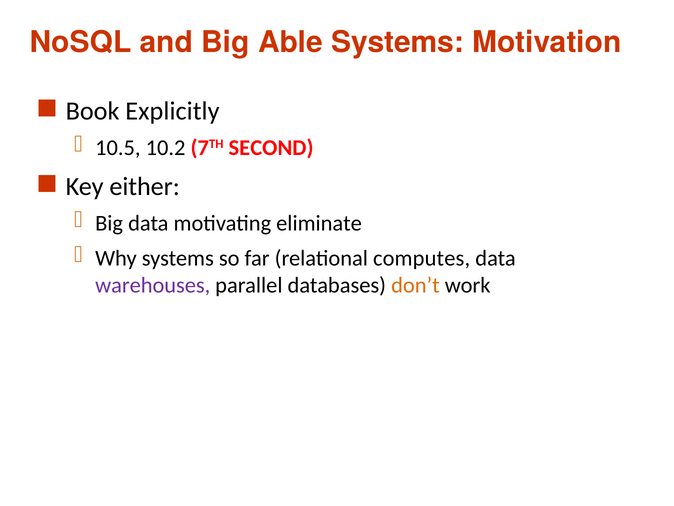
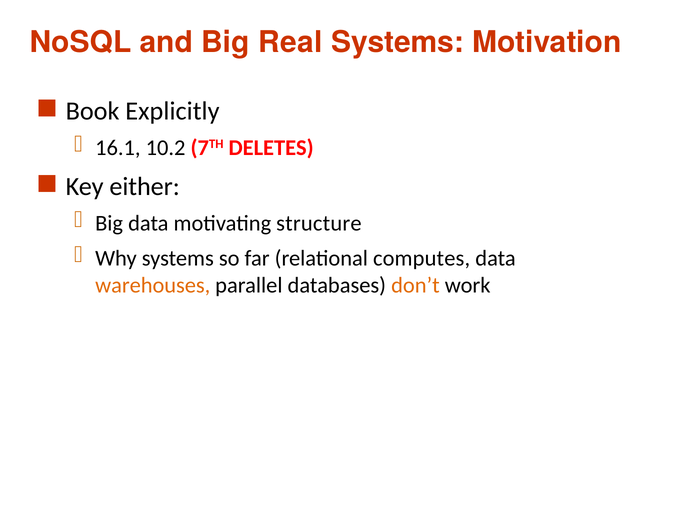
Able: Able -> Real (290, 43)
10.5: 10.5 -> 16.1 (118, 148)
SECOND: SECOND -> DELETES (271, 148)
eliminate: eliminate -> structure (319, 223)
warehouses colour: purple -> orange (153, 285)
